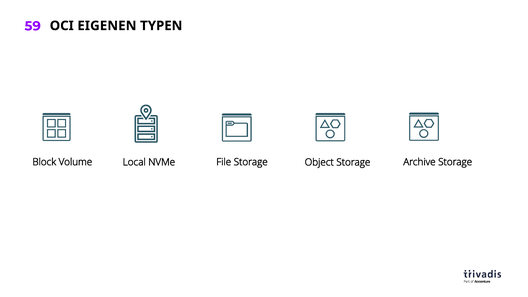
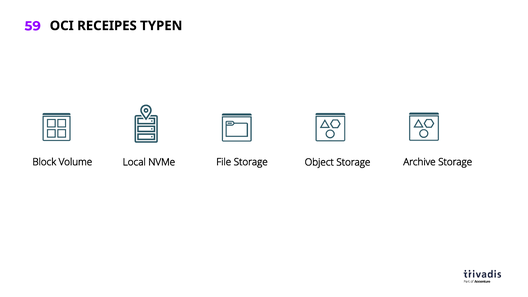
EIGENEN: EIGENEN -> RECEIPES (107, 26)
